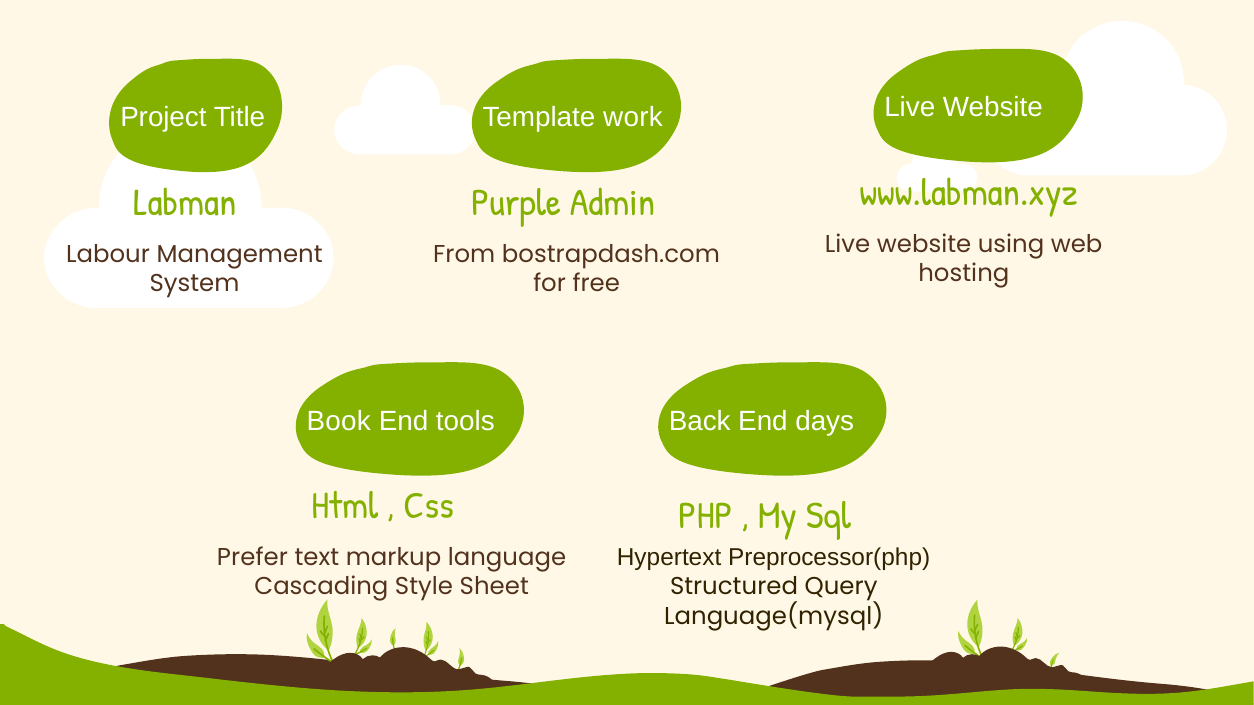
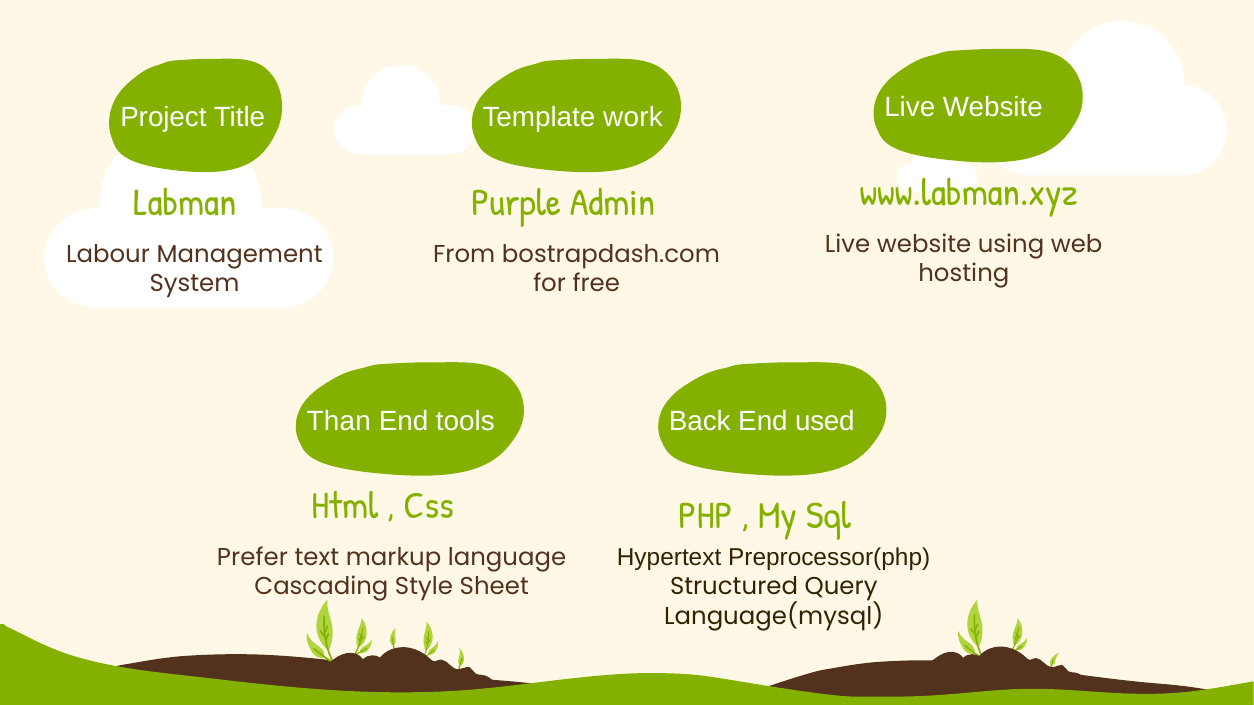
Book: Book -> Than (339, 421)
days: days -> used (825, 421)
